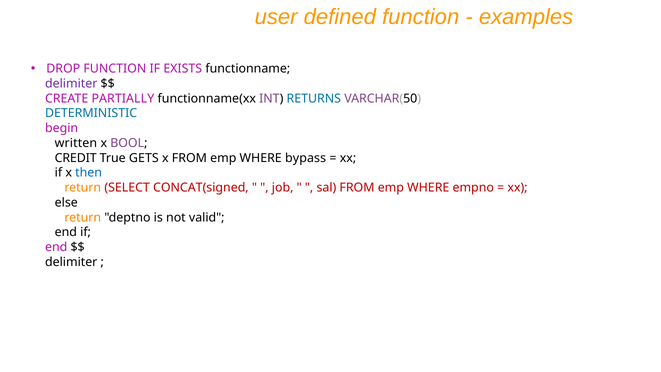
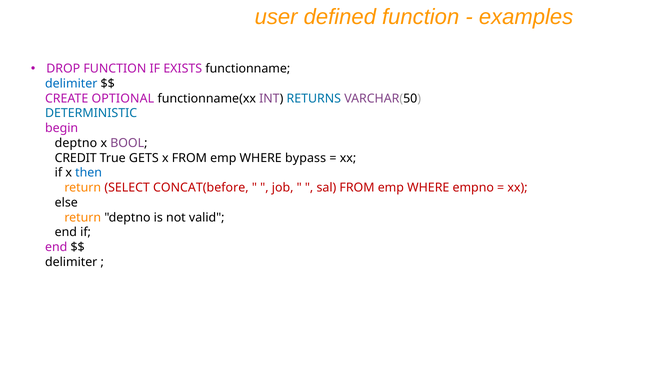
delimiter colour: purple -> blue (71, 84)
PARTIALLY: PARTIALLY -> OPTIONAL (123, 98)
written: written -> deptno (76, 143)
CONCAT(signed: CONCAT(signed -> CONCAT(before (201, 188)
